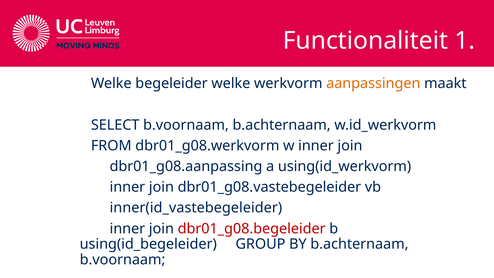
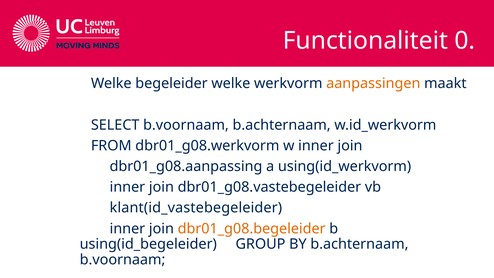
1: 1 -> 0 (465, 41)
inner(id_vastebegeleider: inner(id_vastebegeleider -> klant(id_vastebegeleider (196, 208)
dbr01_g08.begeleider colour: red -> orange (252, 229)
